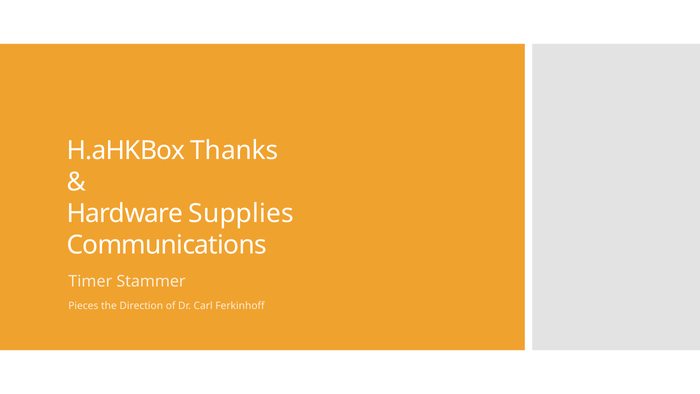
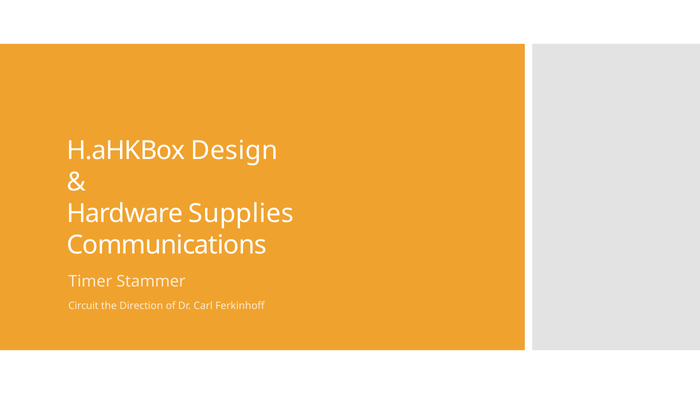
Thanks: Thanks -> Design (234, 150)
Pieces: Pieces -> Circuit (83, 306)
